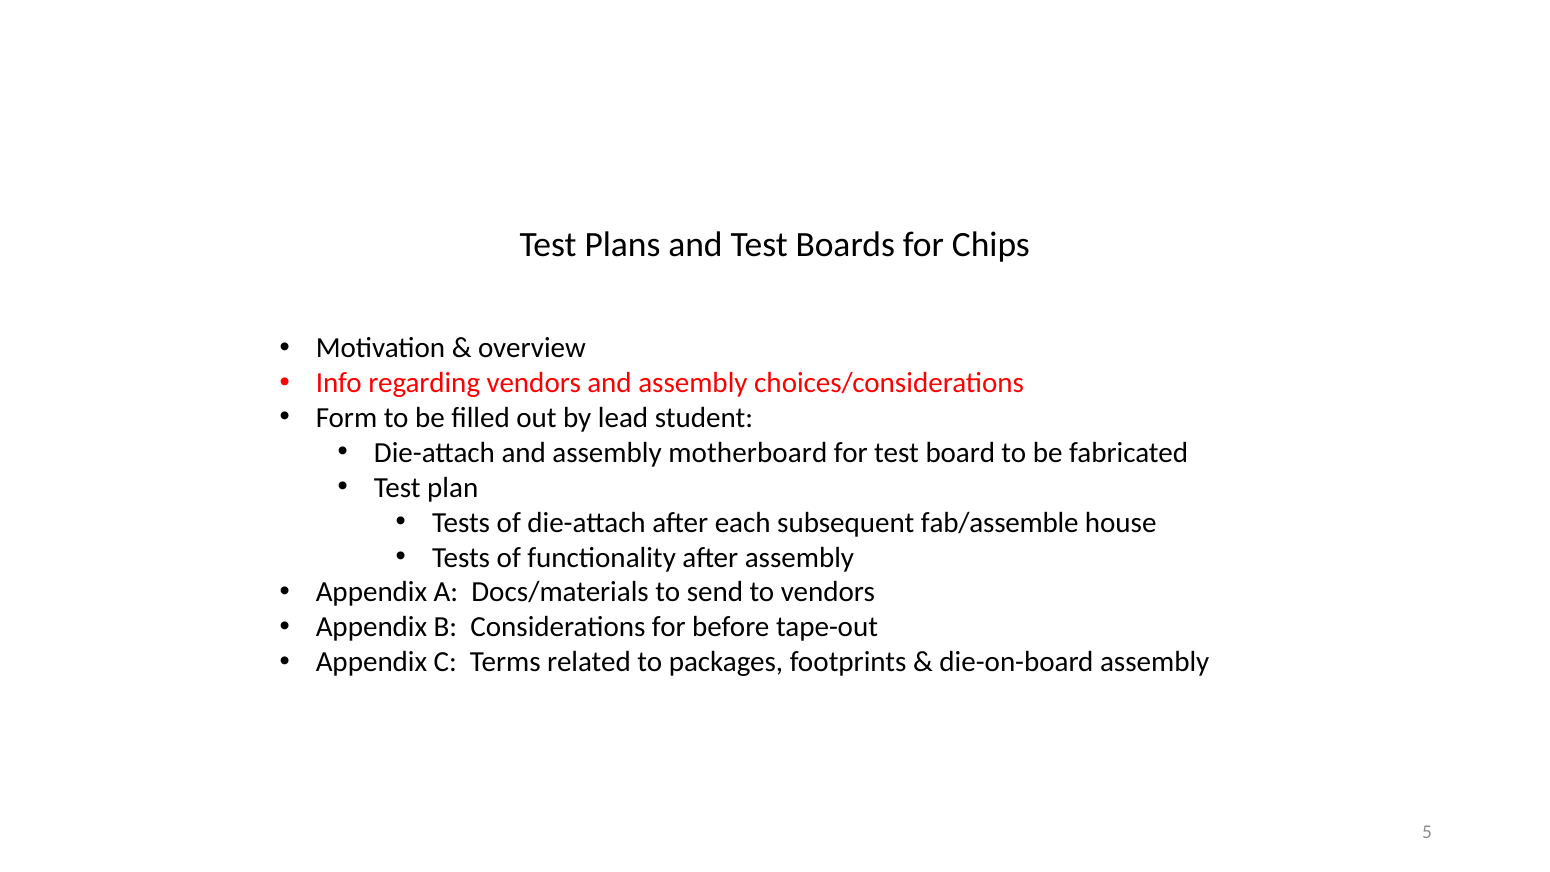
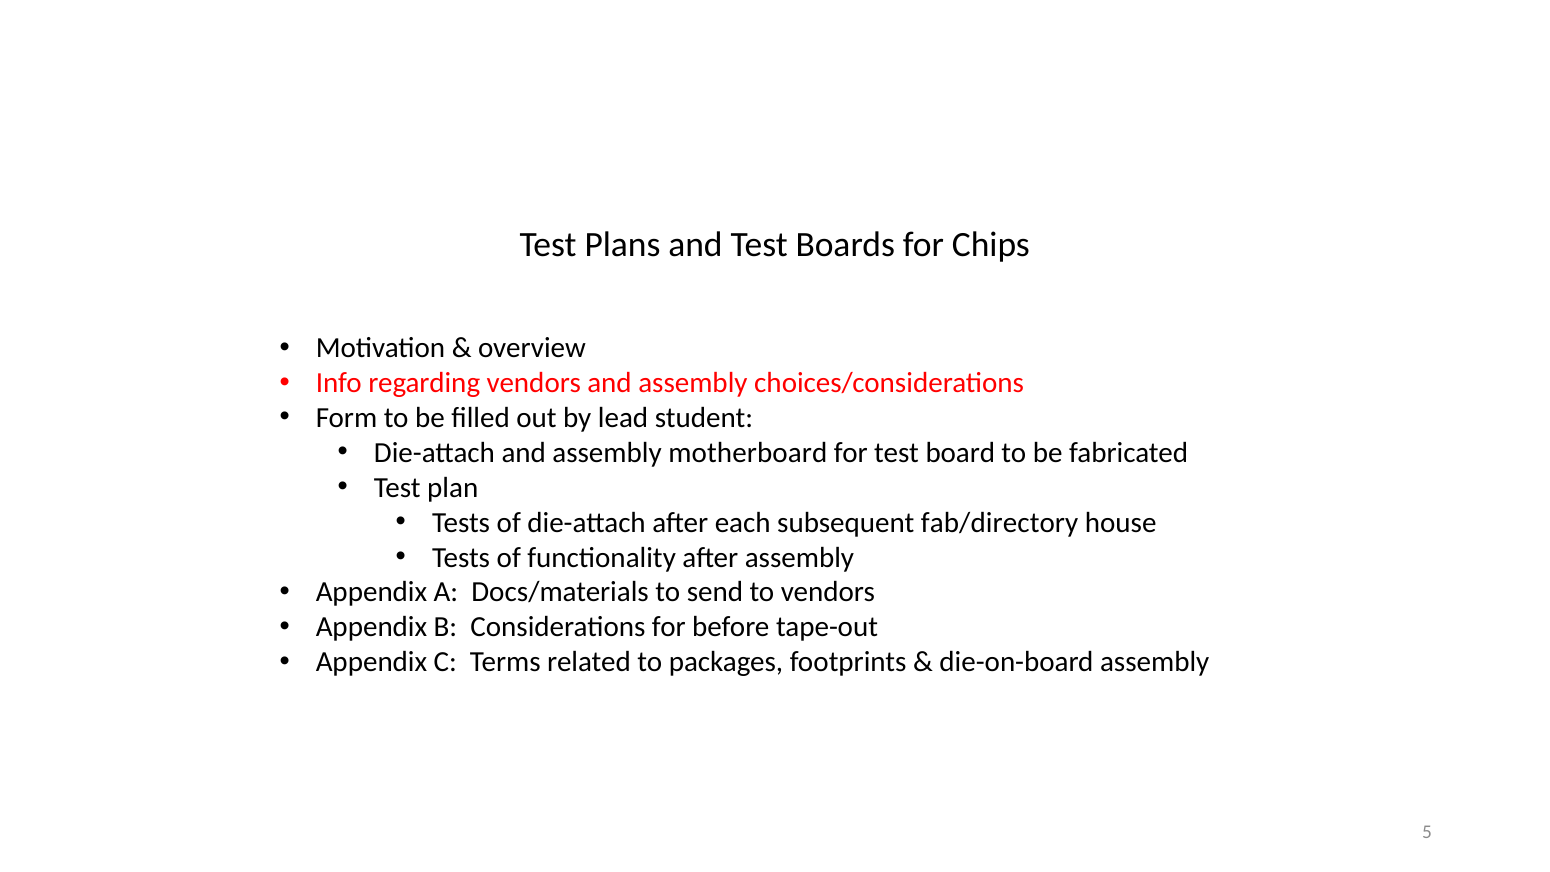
fab/assemble: fab/assemble -> fab/directory (1000, 522)
